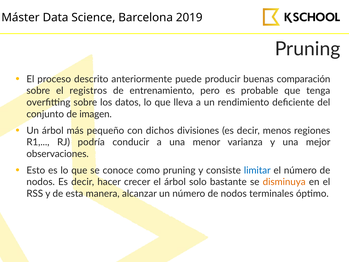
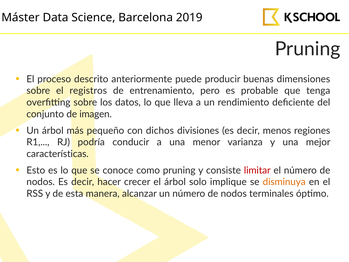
comparación: comparación -> dimensiones (303, 79)
observaciones: observaciones -> características (58, 154)
limitar colour: blue -> red (257, 170)
bastante: bastante -> implique (228, 182)
